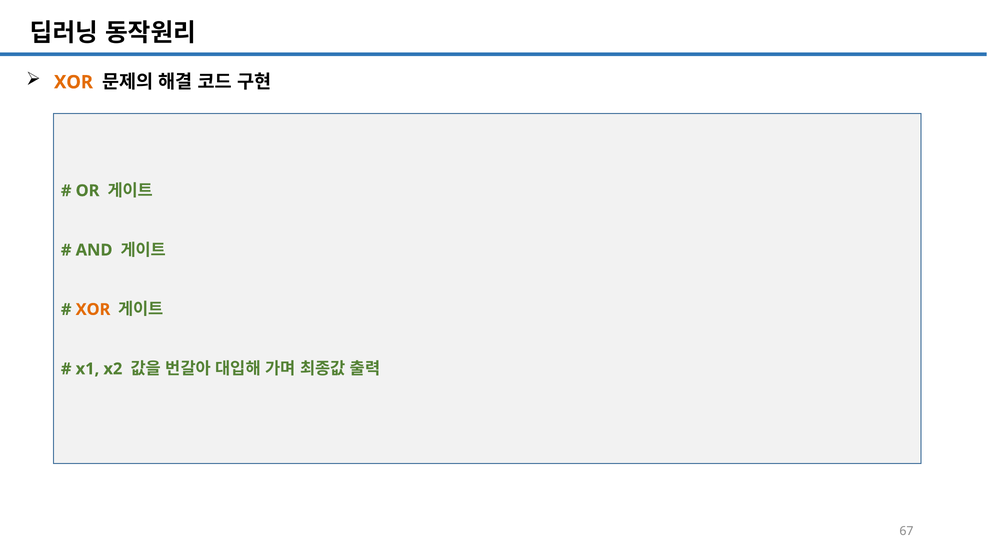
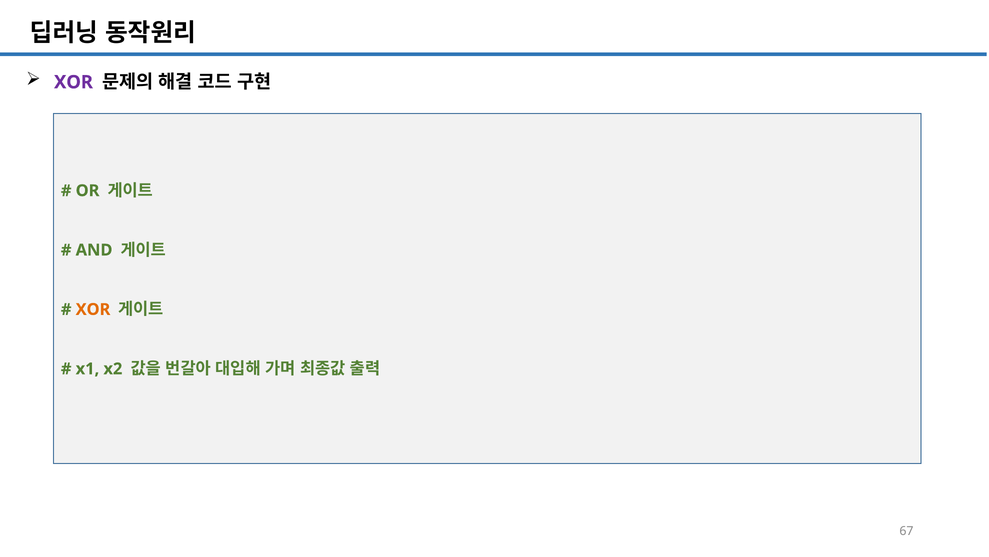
XOR colour: orange -> purple (73, 82)
